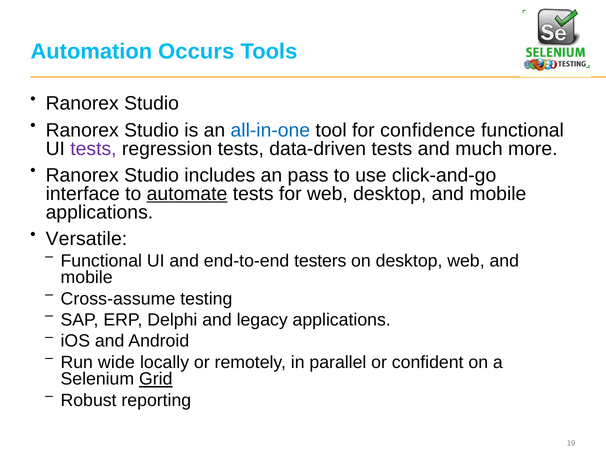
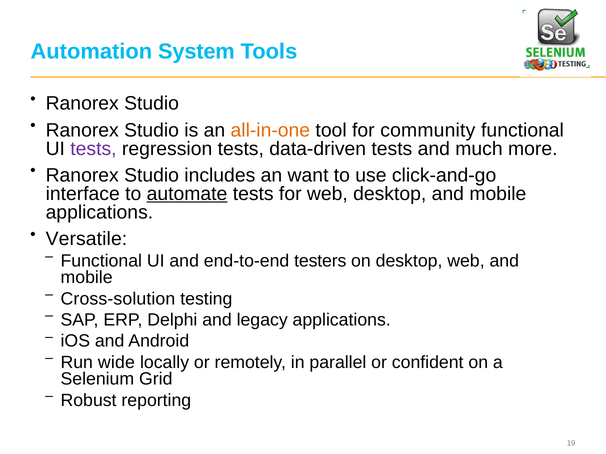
Occurs: Occurs -> System (196, 52)
all-in-one colour: blue -> orange (270, 130)
confidence: confidence -> community (428, 130)
pass: pass -> want (308, 176)
Cross-assume: Cross-assume -> Cross-solution (118, 299)
Grid underline: present -> none (156, 380)
